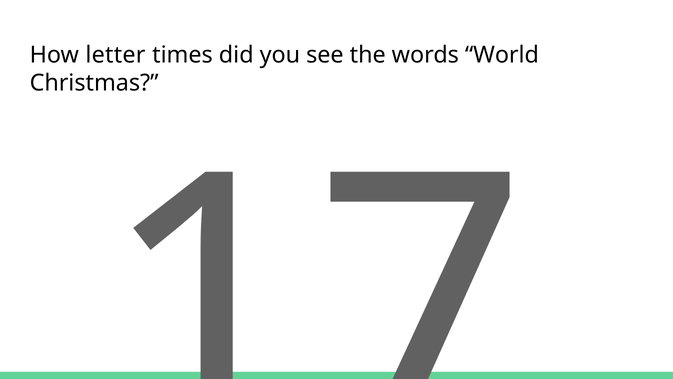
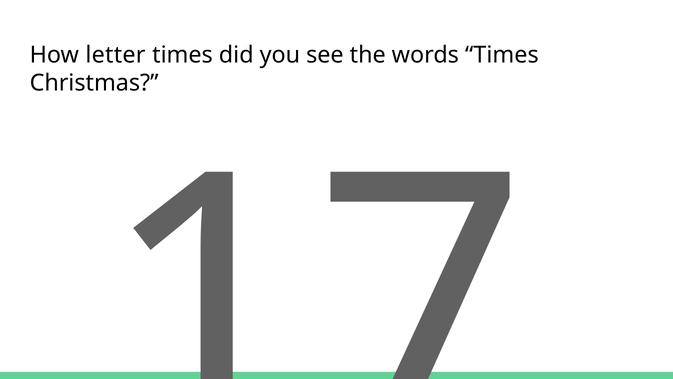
words World: World -> Times (502, 55)
